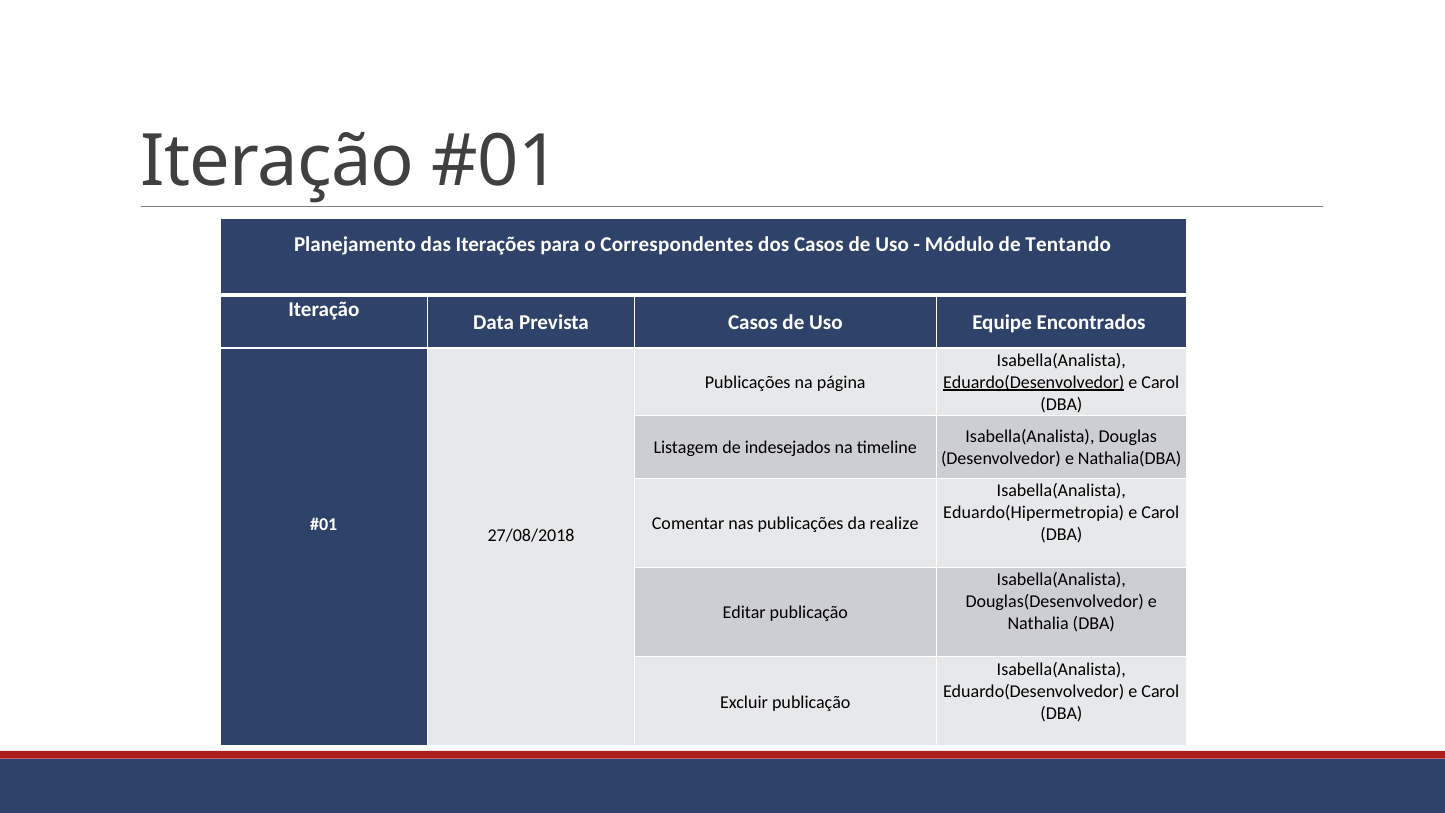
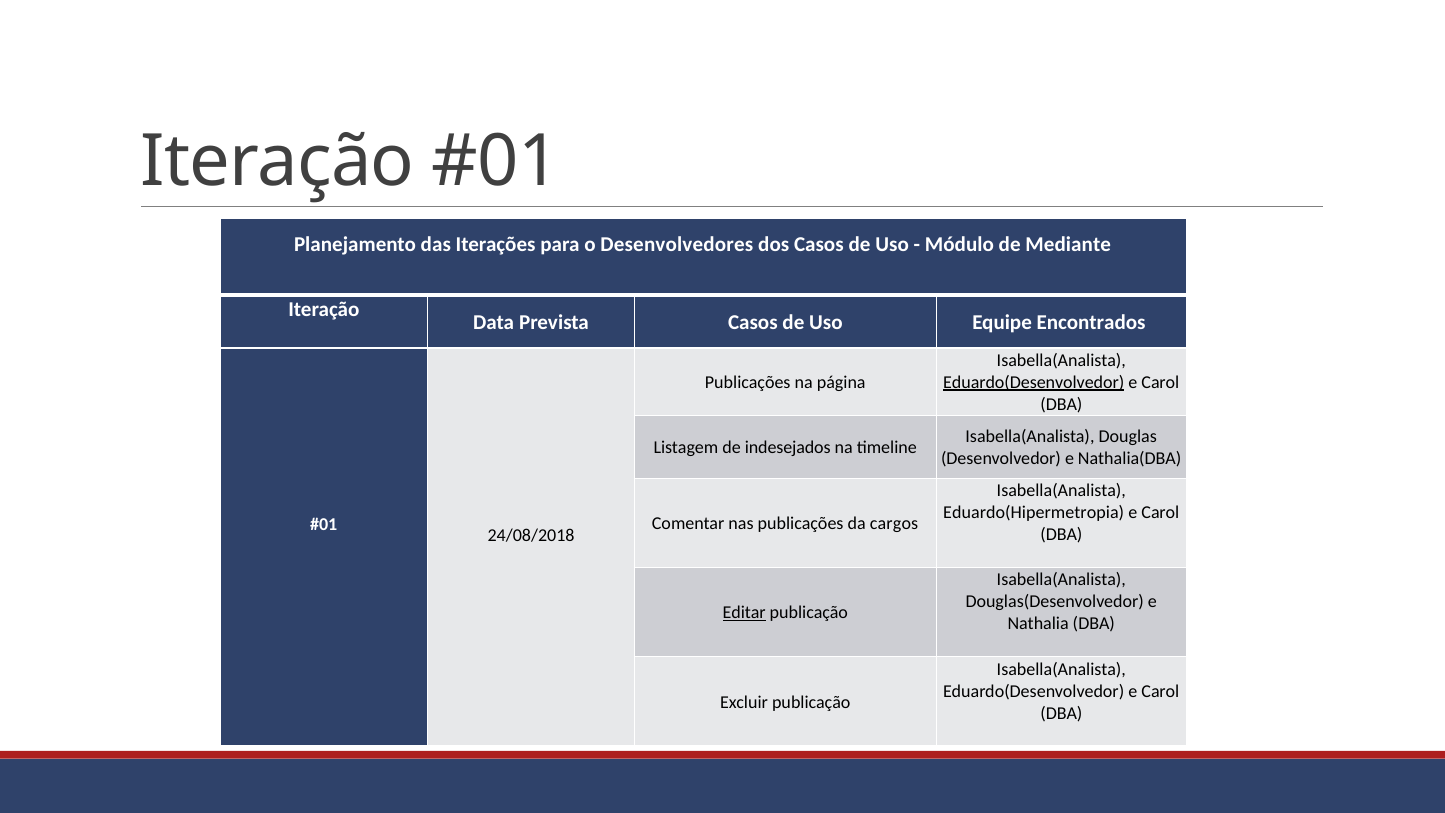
Correspondentes: Correspondentes -> Desenvolvedores (677, 244)
Tentando: Tentando -> Mediante (1068, 244)
realize: realize -> cargos (894, 524)
27/08/2018: 27/08/2018 -> 24/08/2018 (531, 535)
Editar underline: none -> present (744, 613)
